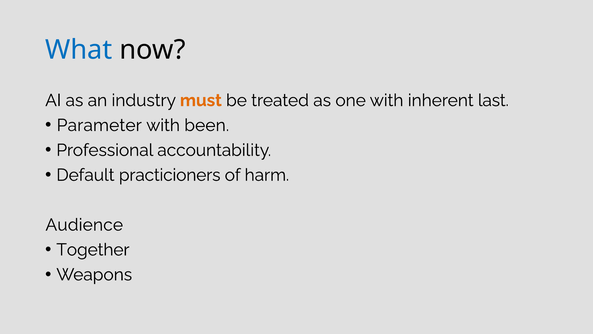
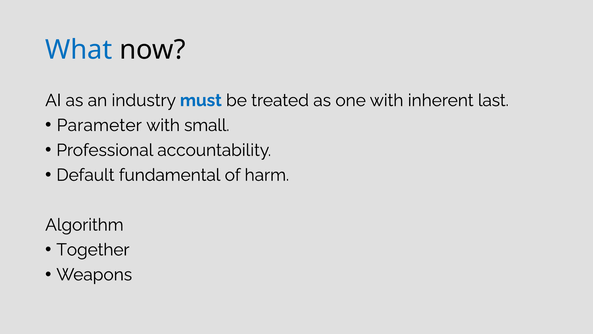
must colour: orange -> blue (201, 100)
been: been -> small (207, 125)
practicioners: practicioners -> fundamental (170, 175)
Audience: Audience -> Algorithm (84, 225)
